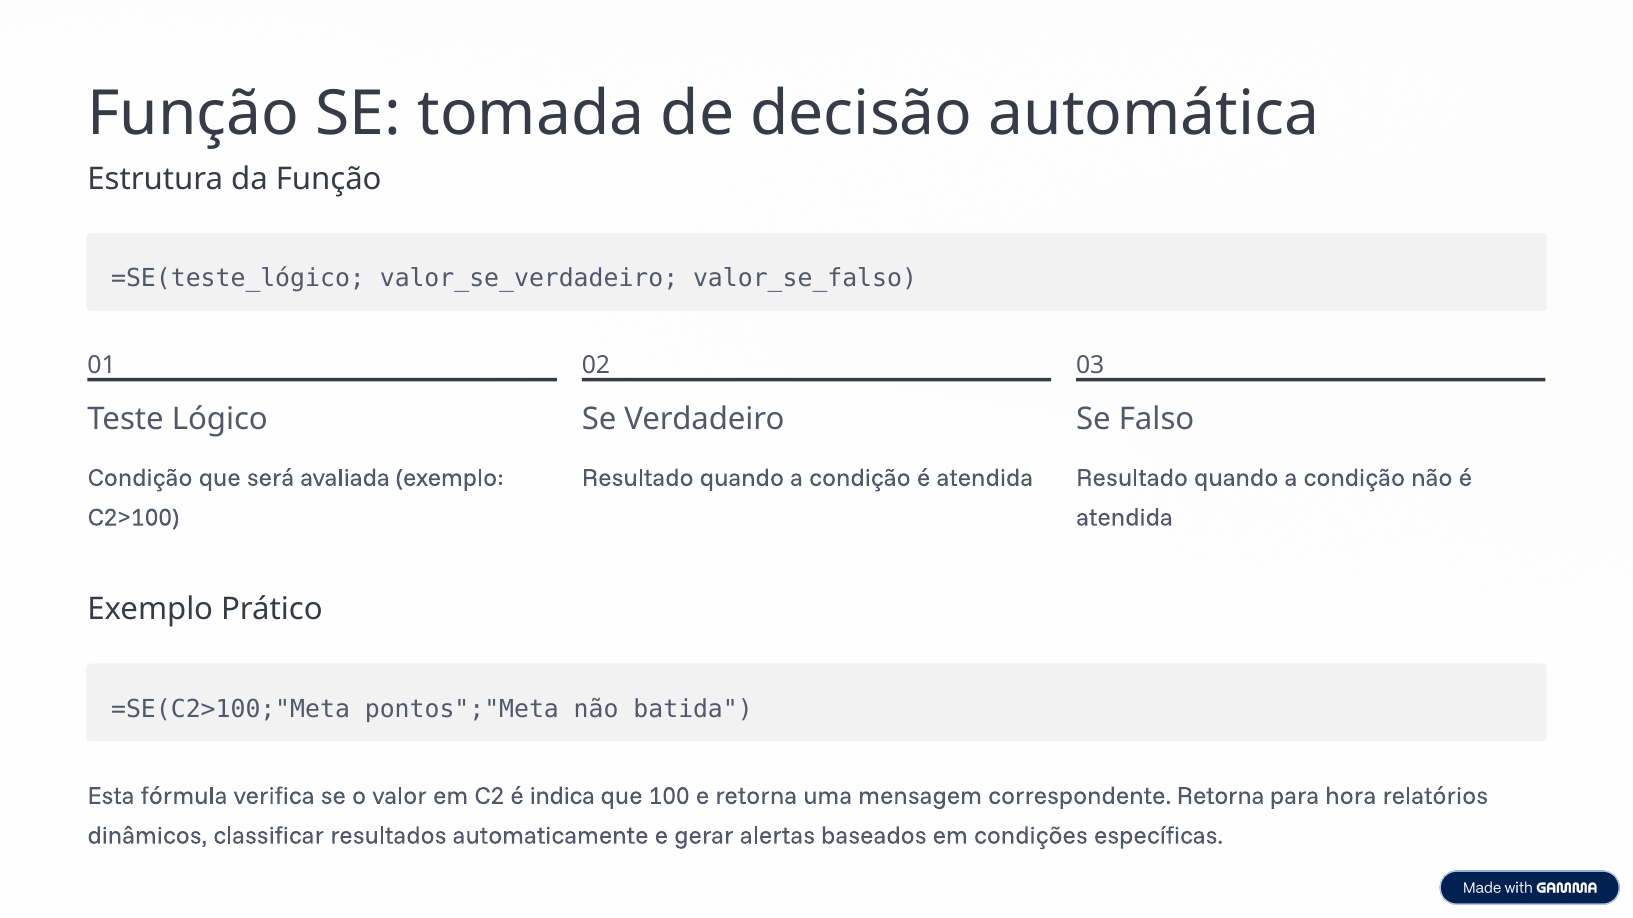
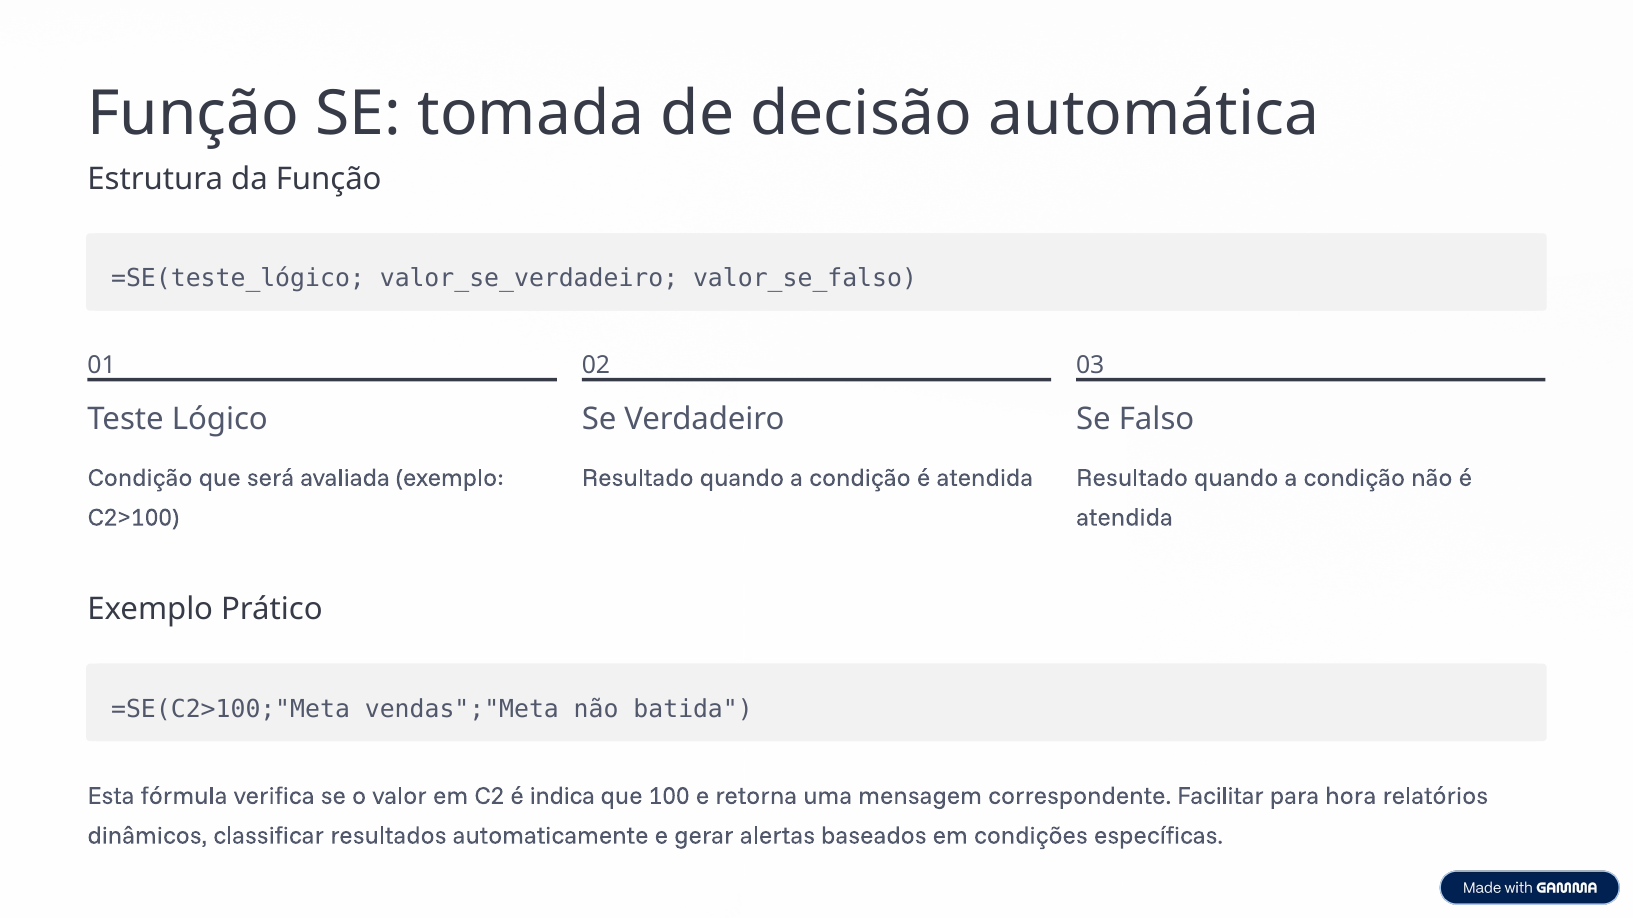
pontos";"Meta: pontos";"Meta -> vendas";"Meta (462, 710)
correspondente Retorna: Retorna -> Facilitar (1221, 796)
